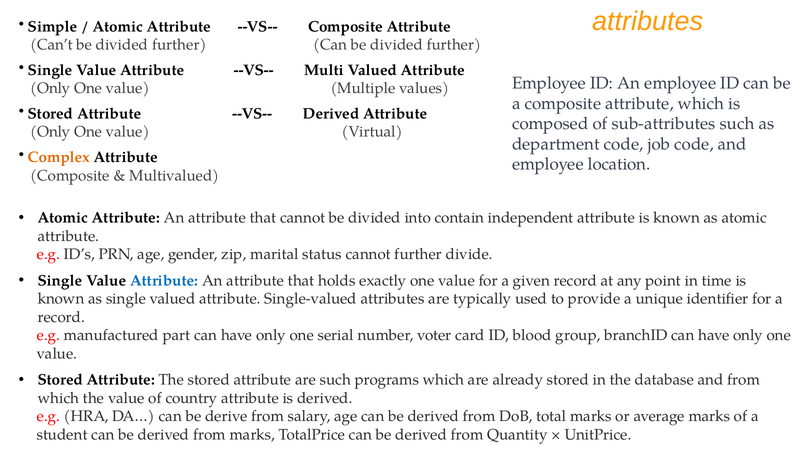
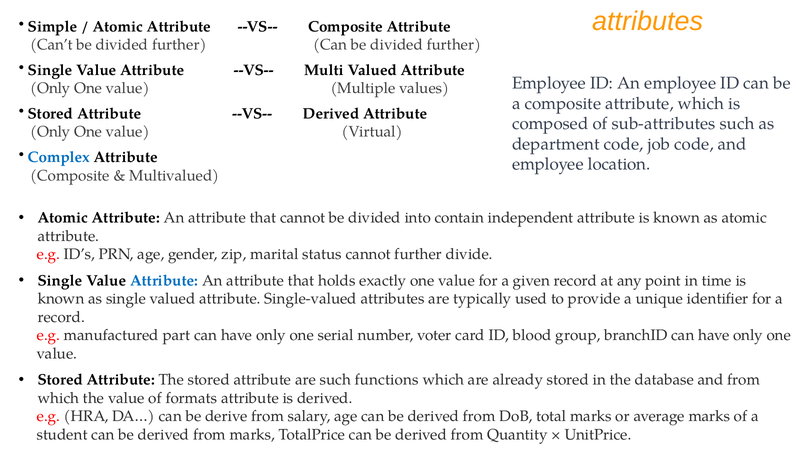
Complex colour: orange -> blue (59, 157)
programs: programs -> functions (387, 380)
country: country -> formats (191, 398)
